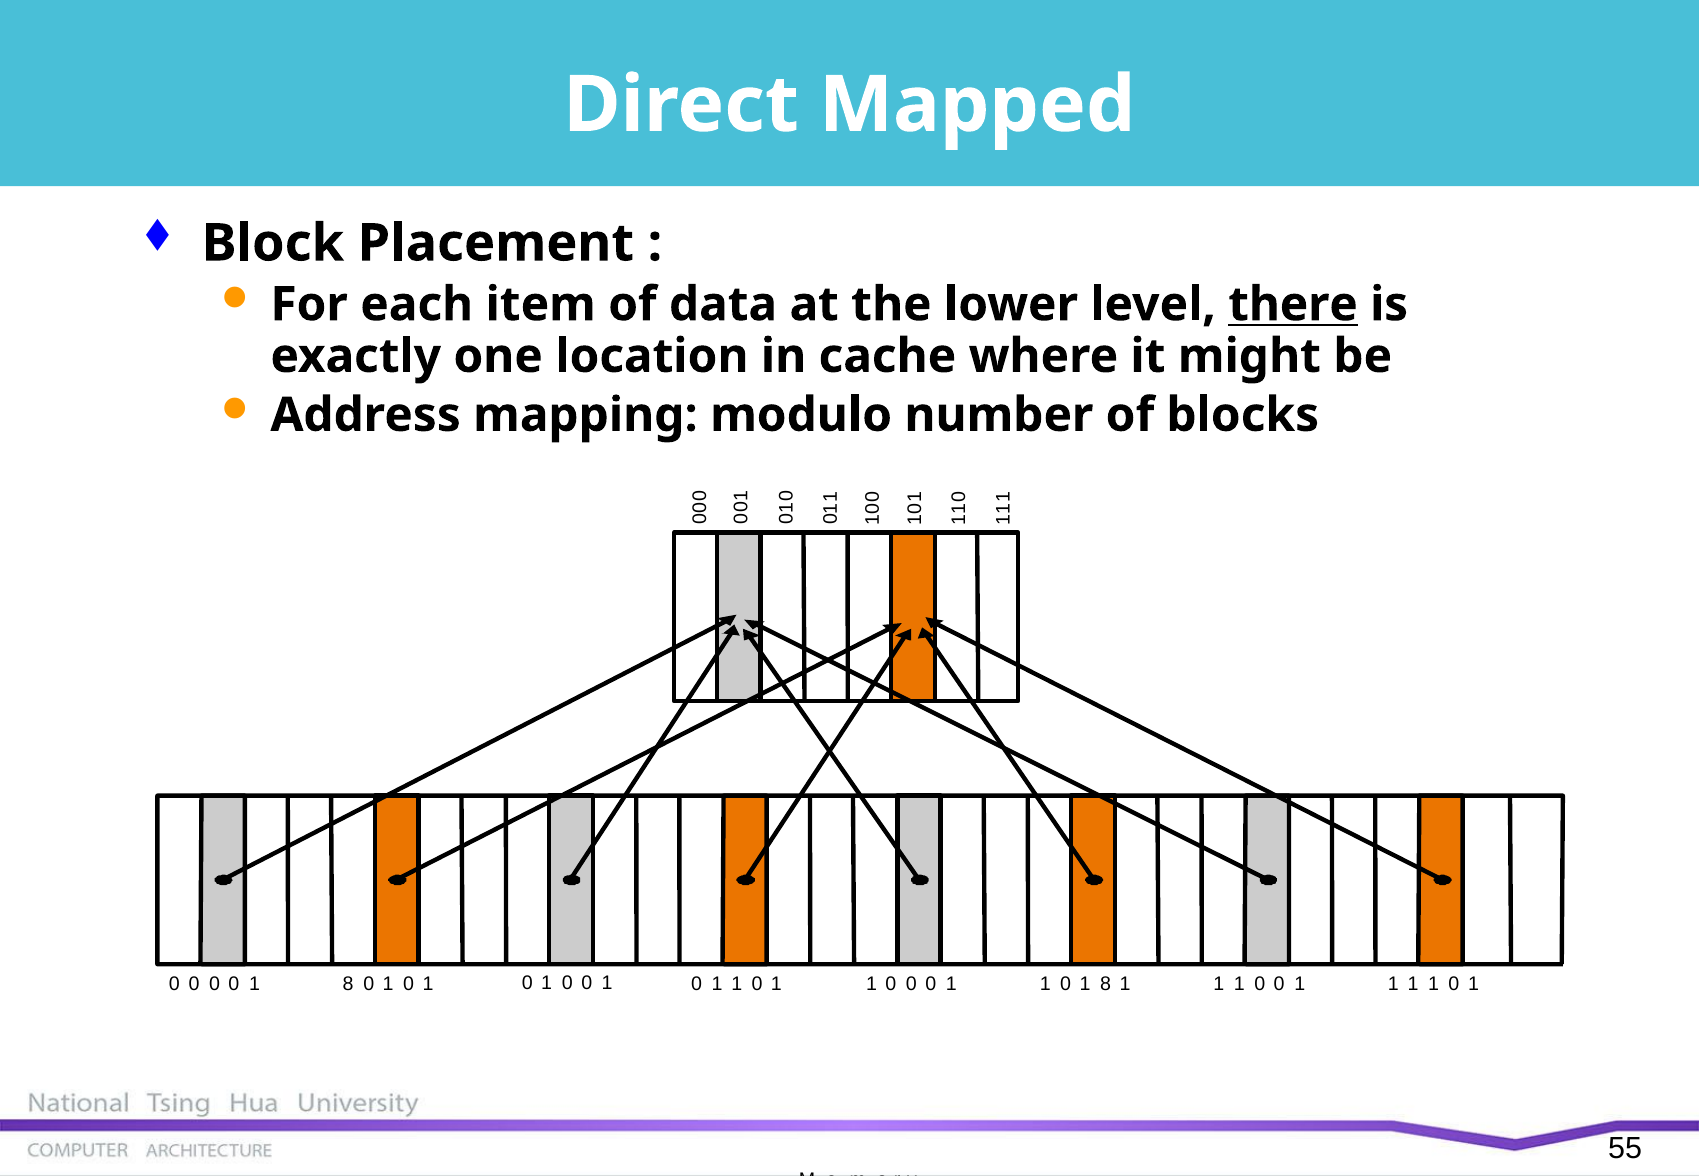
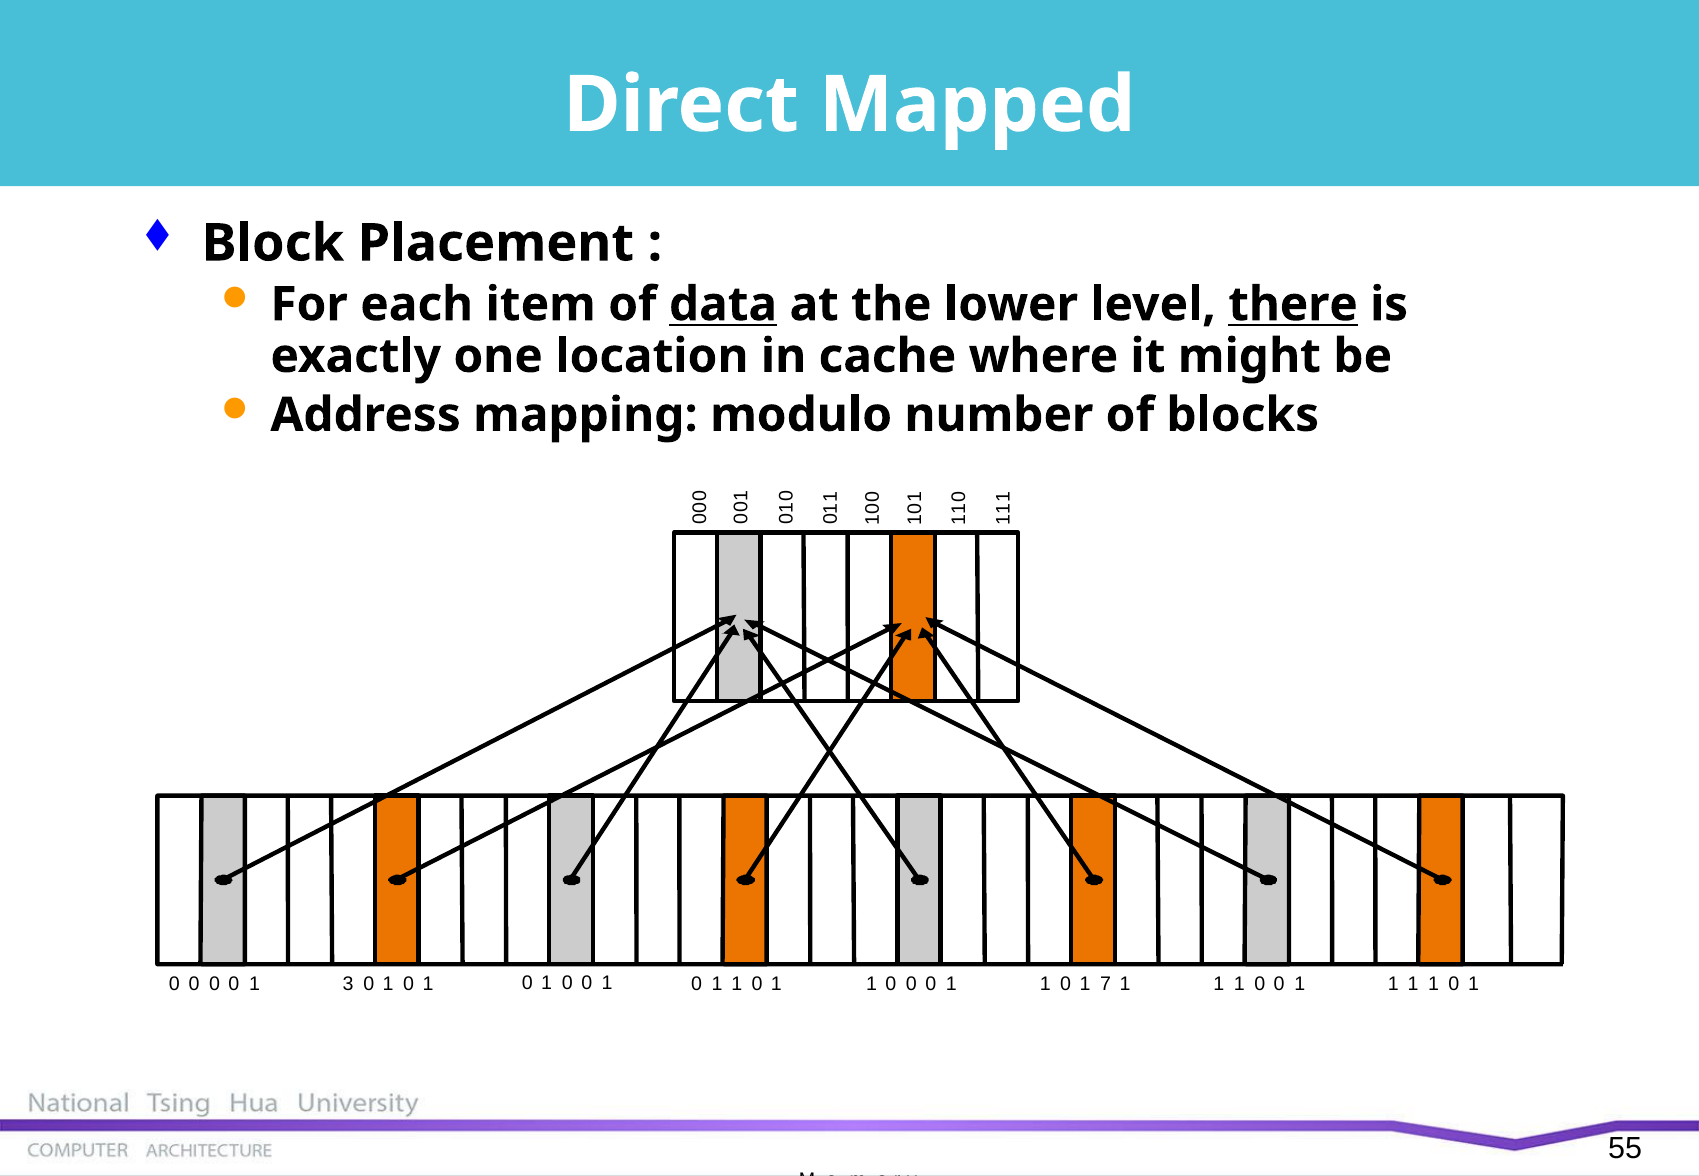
data underline: none -> present (723, 305)
0 0 1 8: 8 -> 3 (348, 984)
1 0 1 8: 8 -> 7 (1106, 984)
